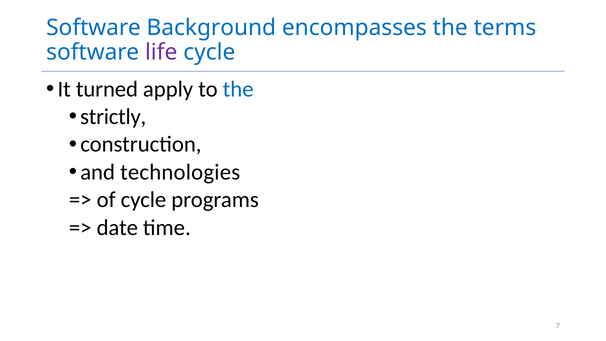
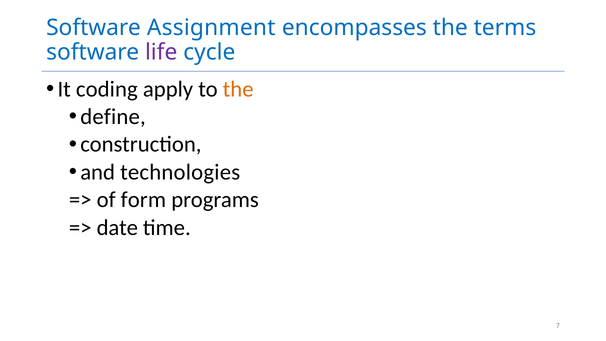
Background: Background -> Assignment (211, 28)
turned: turned -> coding (107, 89)
the colour: blue -> orange (238, 89)
strictly: strictly -> define (113, 117)
of cycle: cycle -> form (143, 200)
